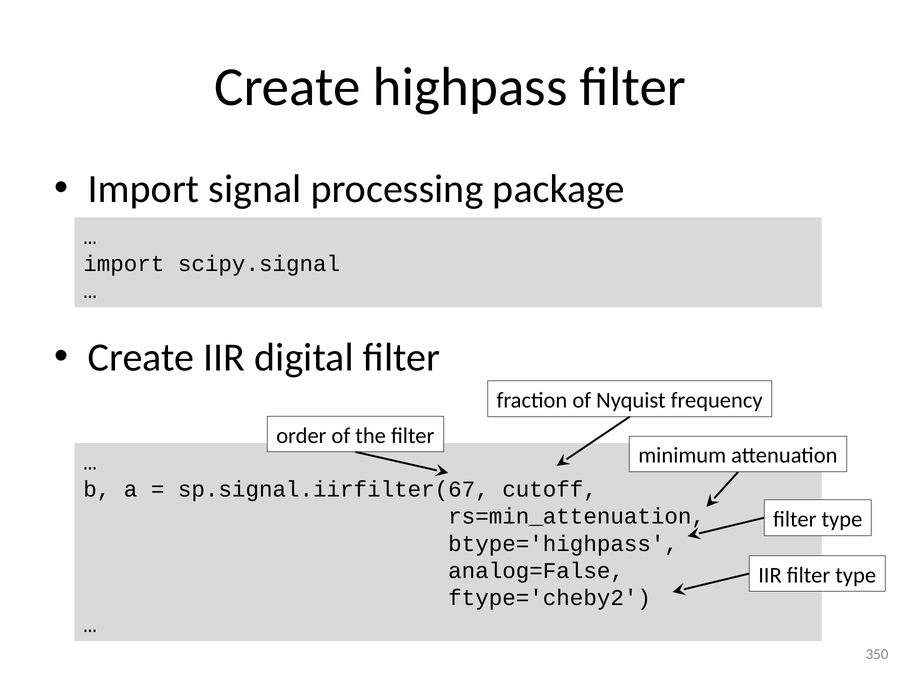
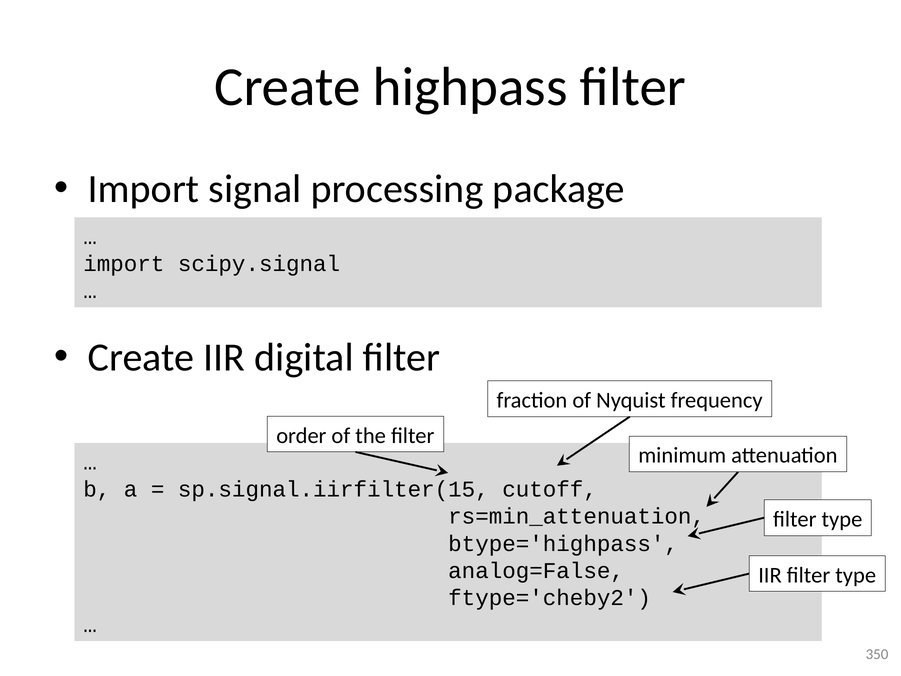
sp.signal.iirfilter(67: sp.signal.iirfilter(67 -> sp.signal.iirfilter(15 (333, 489)
